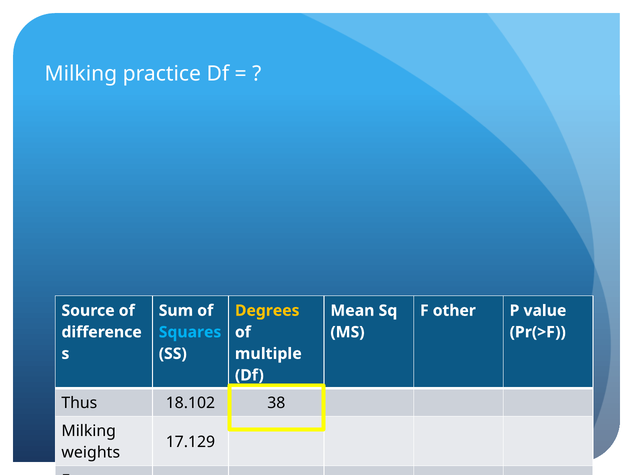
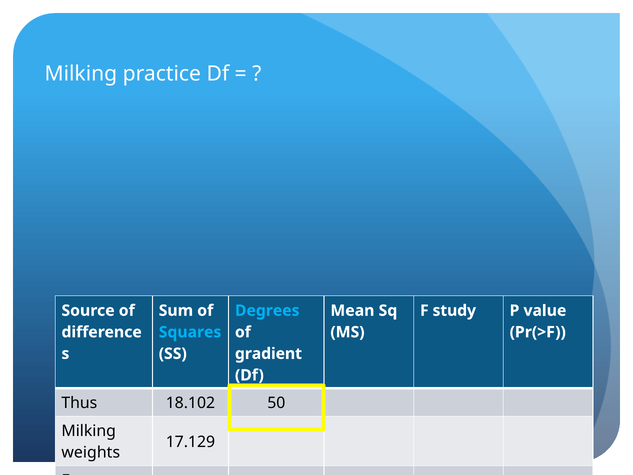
Degrees colour: yellow -> light blue (267, 310)
other: other -> study (454, 310)
multiple: multiple -> gradient (268, 353)
38: 38 -> 50 (276, 403)
